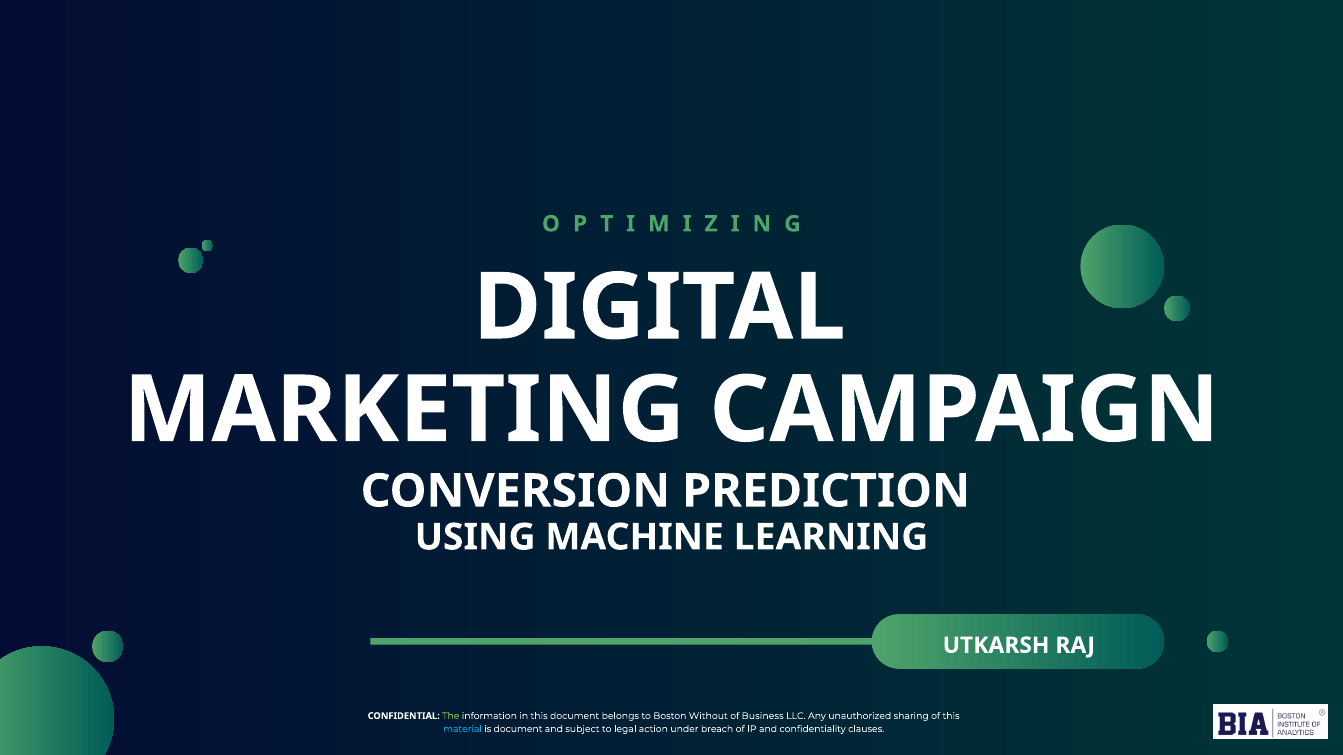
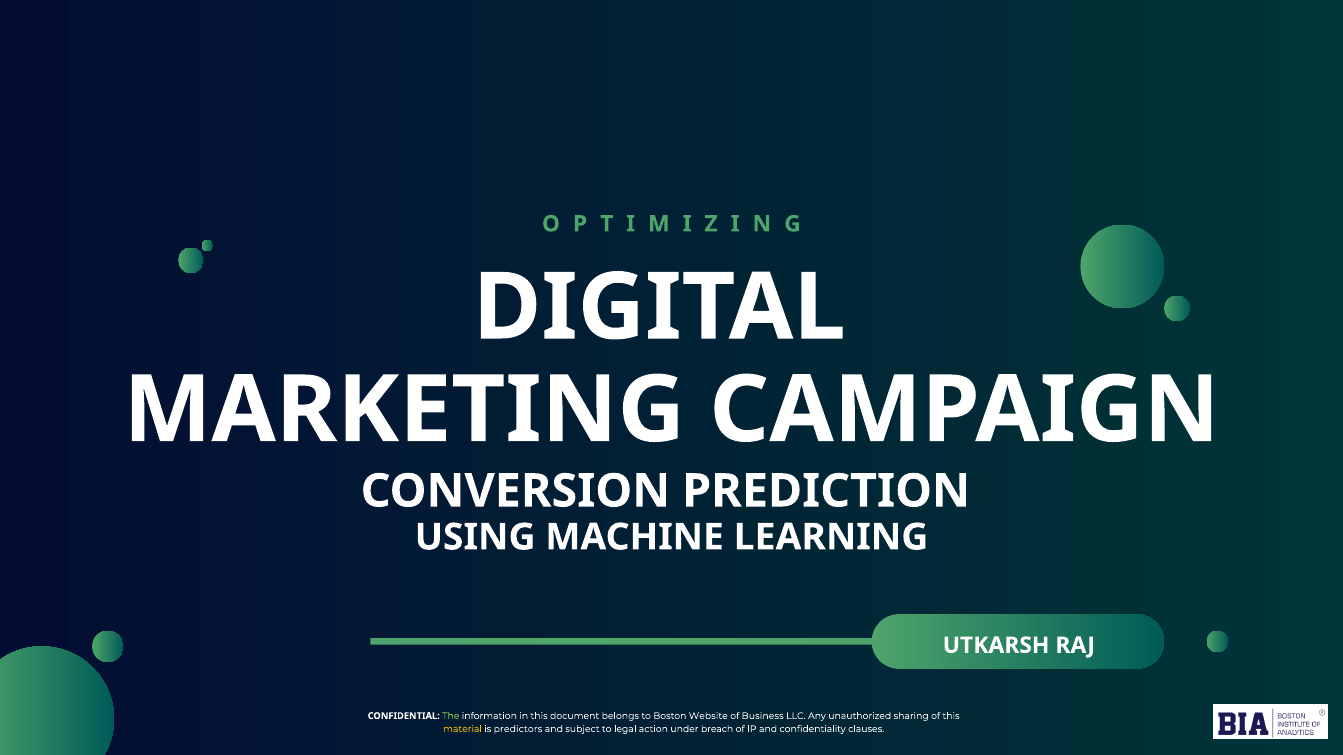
Without: Without -> Website (708, 716)
material colour: light blue -> yellow (462, 729)
is document: document -> predictors (518, 729)
